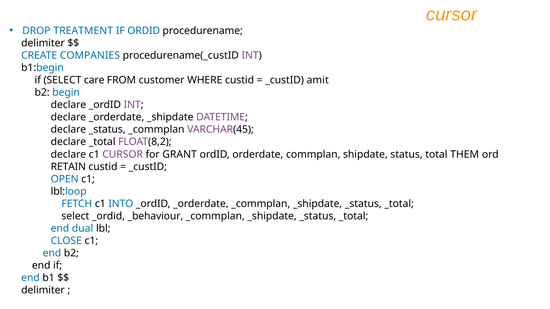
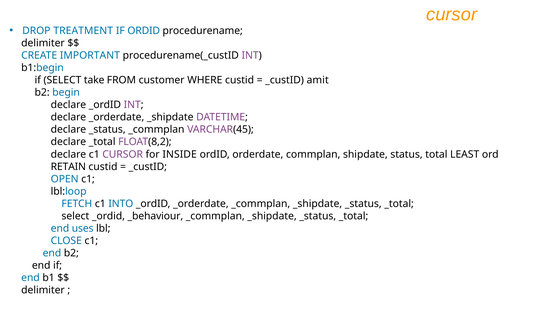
COMPANIES: COMPANIES -> IMPORTANT (90, 55)
care: care -> take (94, 80)
GRANT: GRANT -> INSIDE (180, 154)
THEM: THEM -> LEAST (465, 154)
dual: dual -> uses (83, 229)
